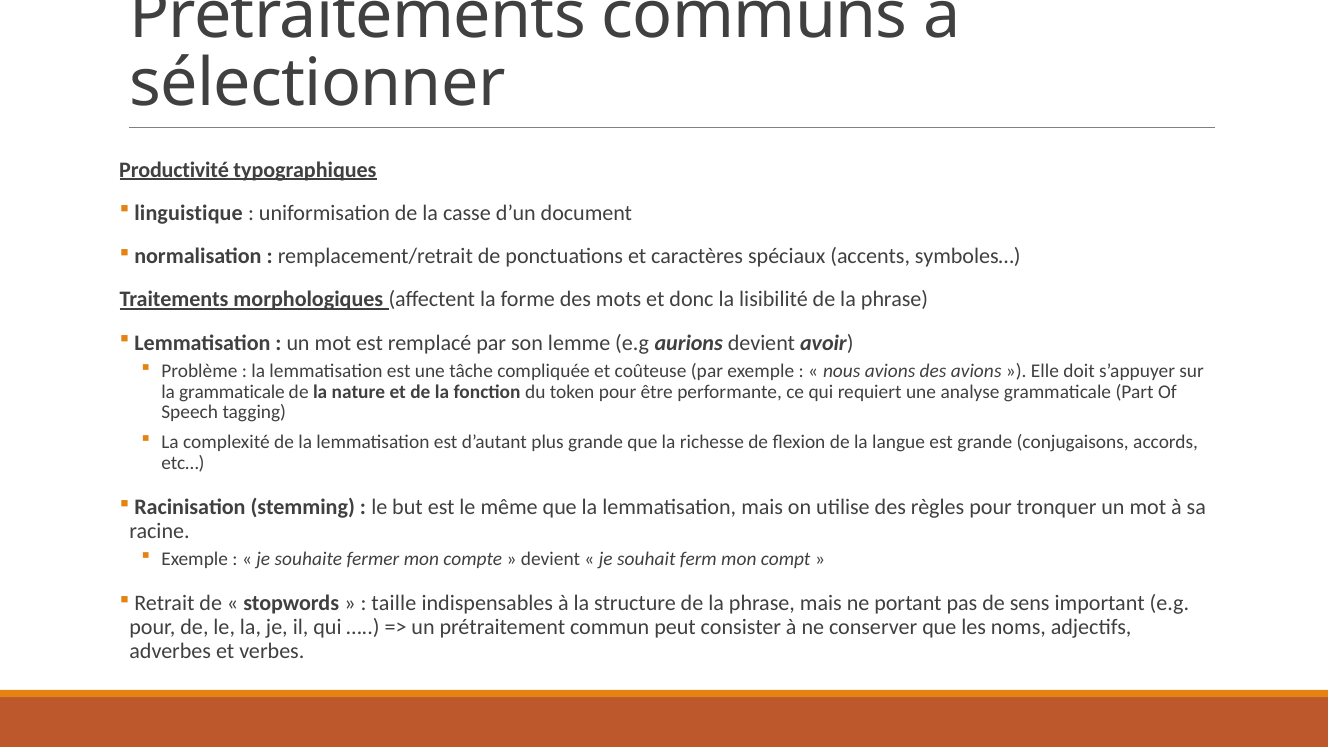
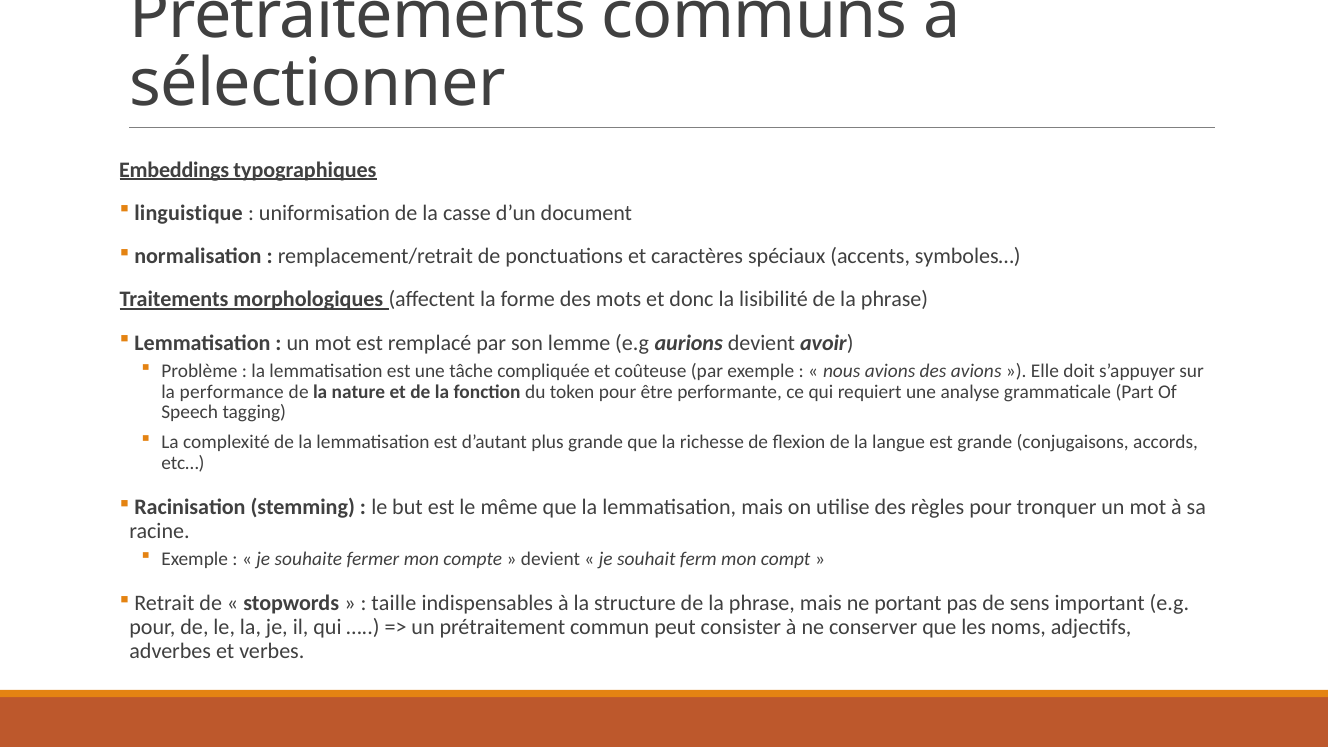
Productivité: Productivité -> Embeddings (174, 170)
la grammaticale: grammaticale -> performance (232, 392)
